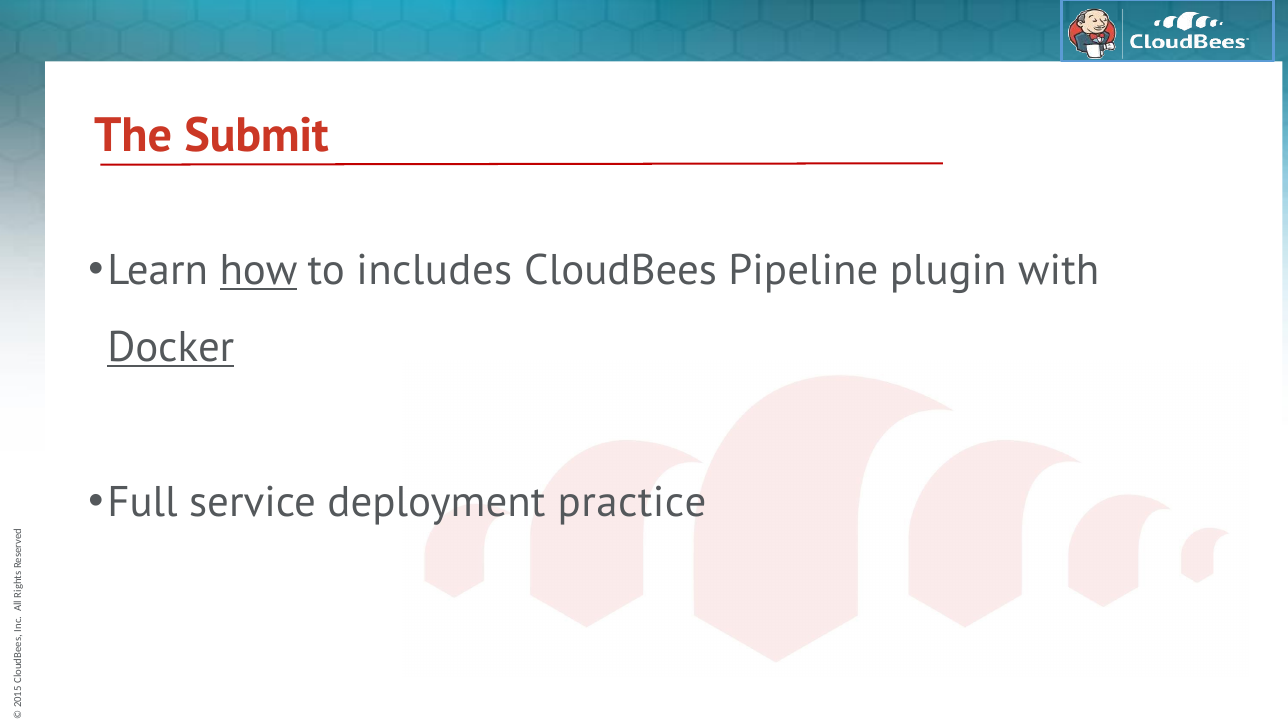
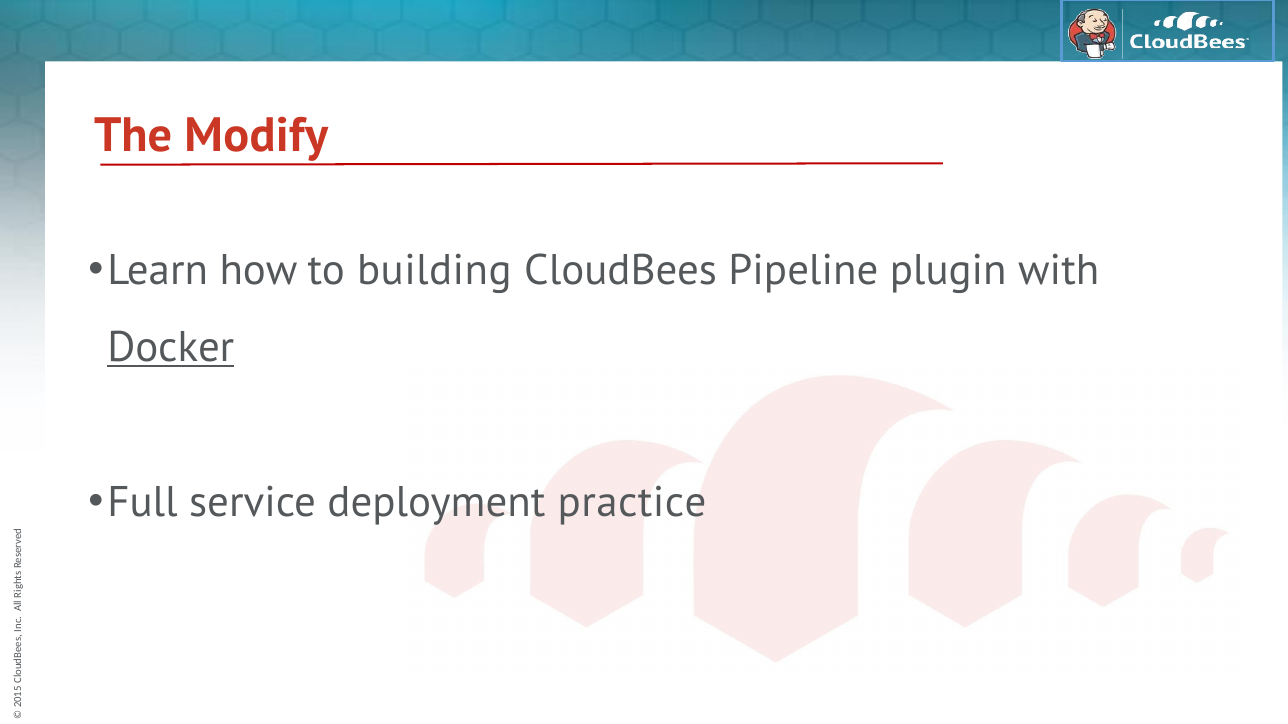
Submit: Submit -> Modify (256, 136)
how underline: present -> none (259, 271)
includes: includes -> building (434, 271)
